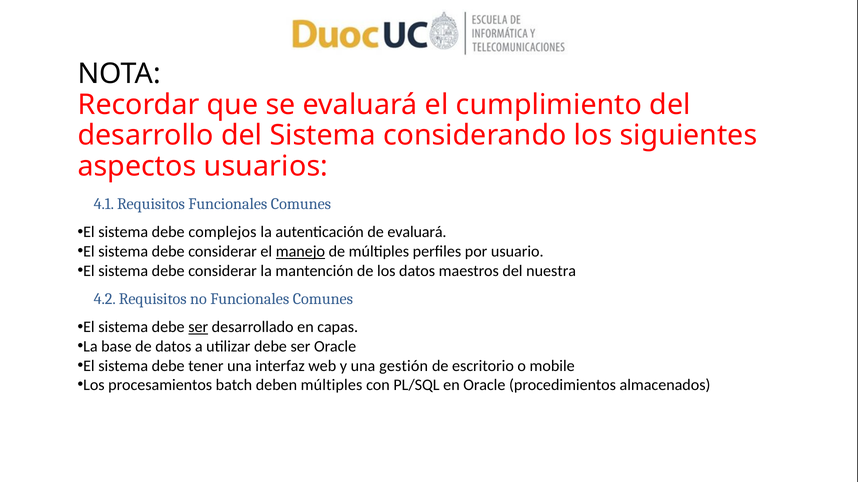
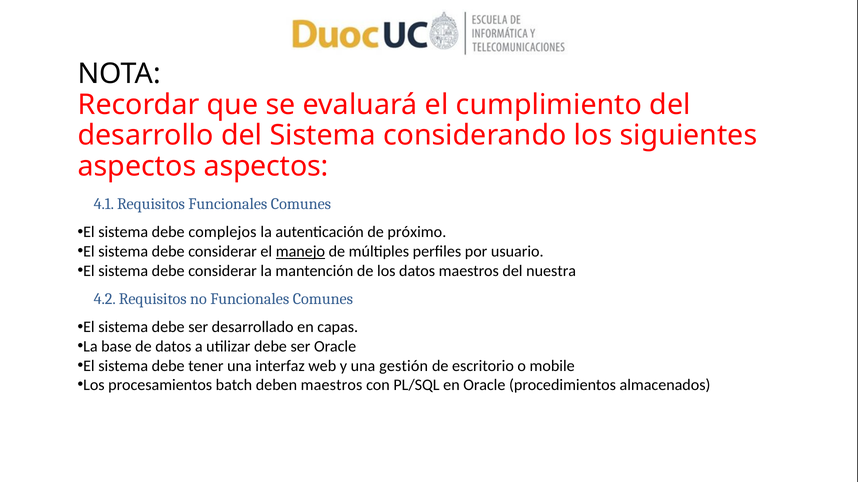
aspectos usuarios: usuarios -> aspectos (266, 167)
de evaluará: evaluará -> próximo (417, 232)
ser underline: present -> none (198, 328)
deben múltiples: múltiples -> maestros (332, 385)
